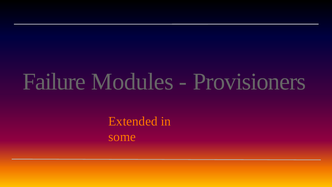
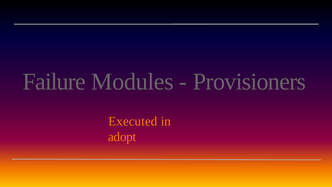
Extended: Extended -> Executed (133, 121)
some: some -> adopt (122, 137)
